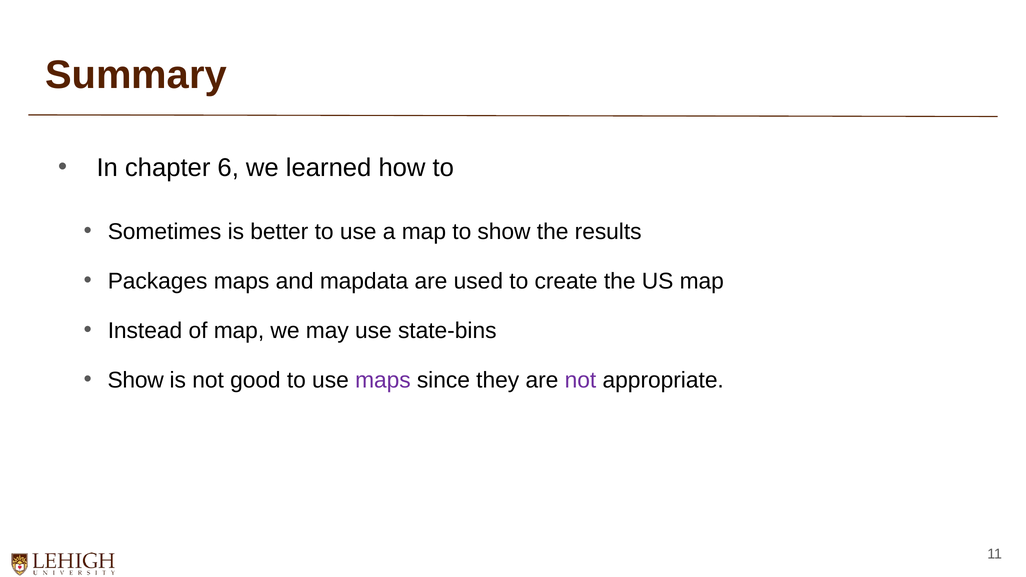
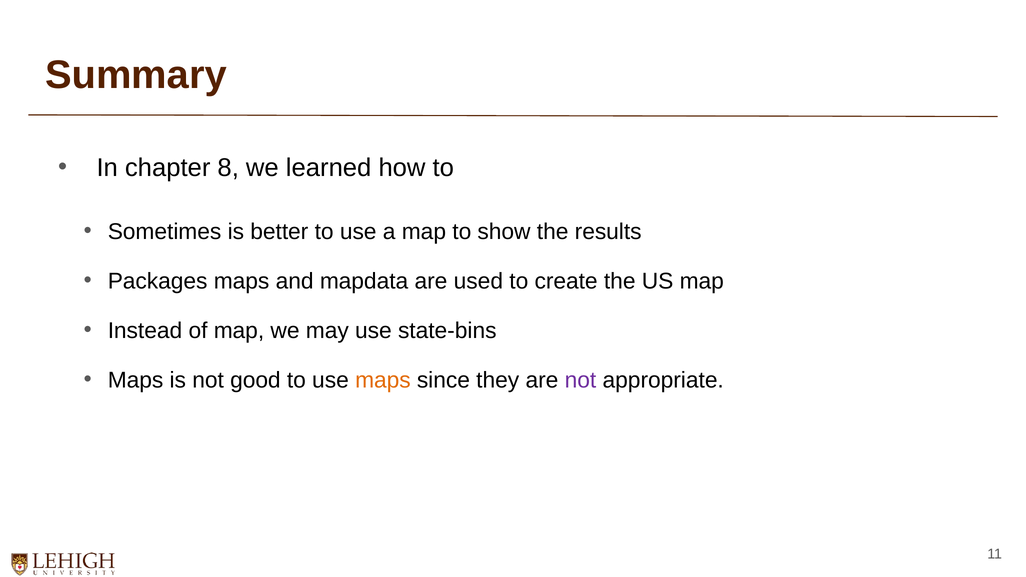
6: 6 -> 8 (228, 168)
Show: Show -> Maps (136, 380)
maps colour: purple -> orange (383, 380)
